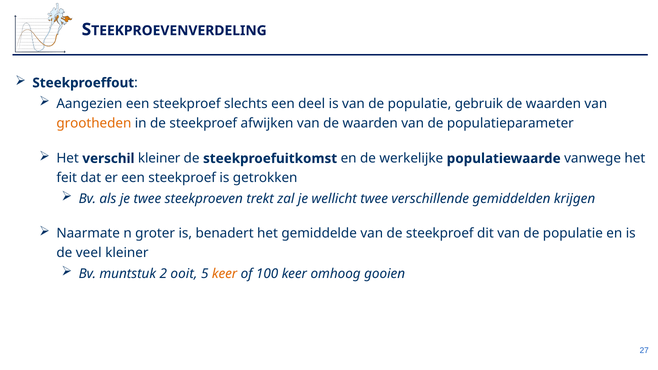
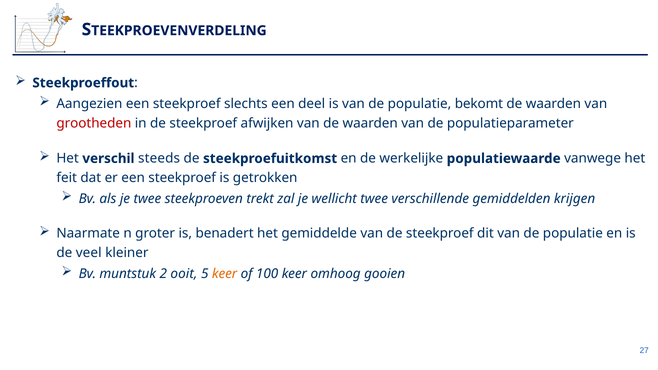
gebruik: gebruik -> bekomt (479, 104)
grootheden colour: orange -> red (94, 123)
verschil kleiner: kleiner -> steeds (159, 159)
